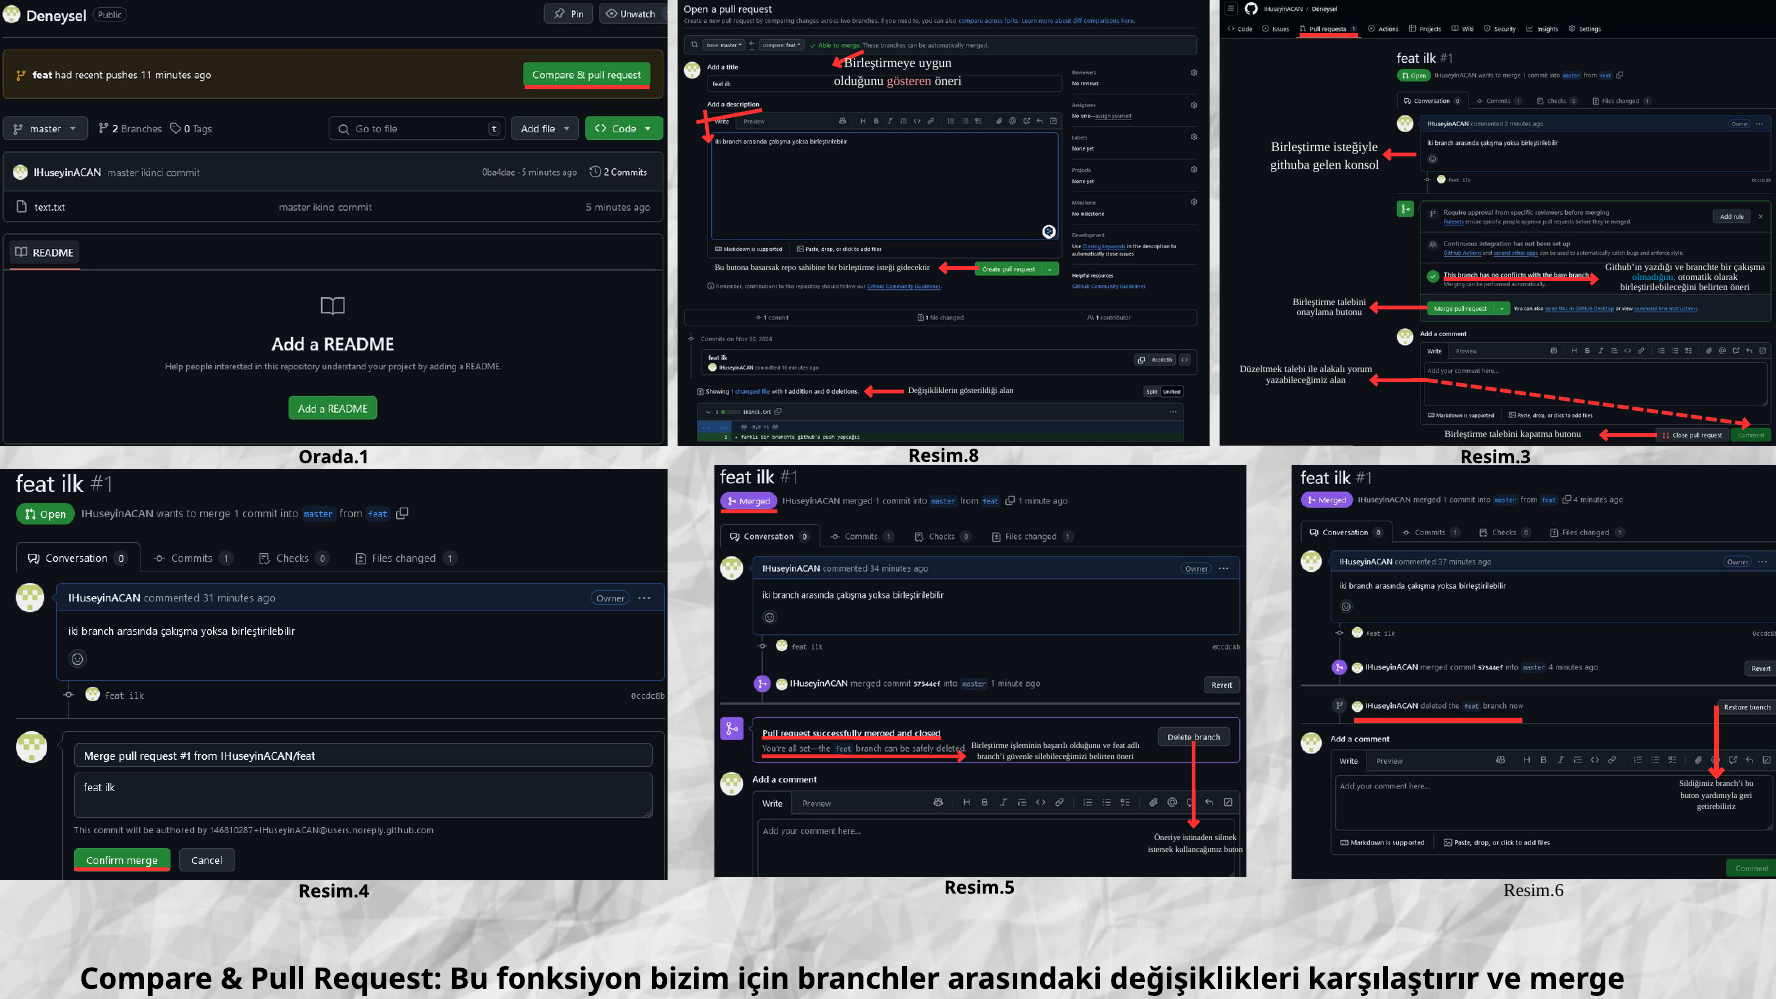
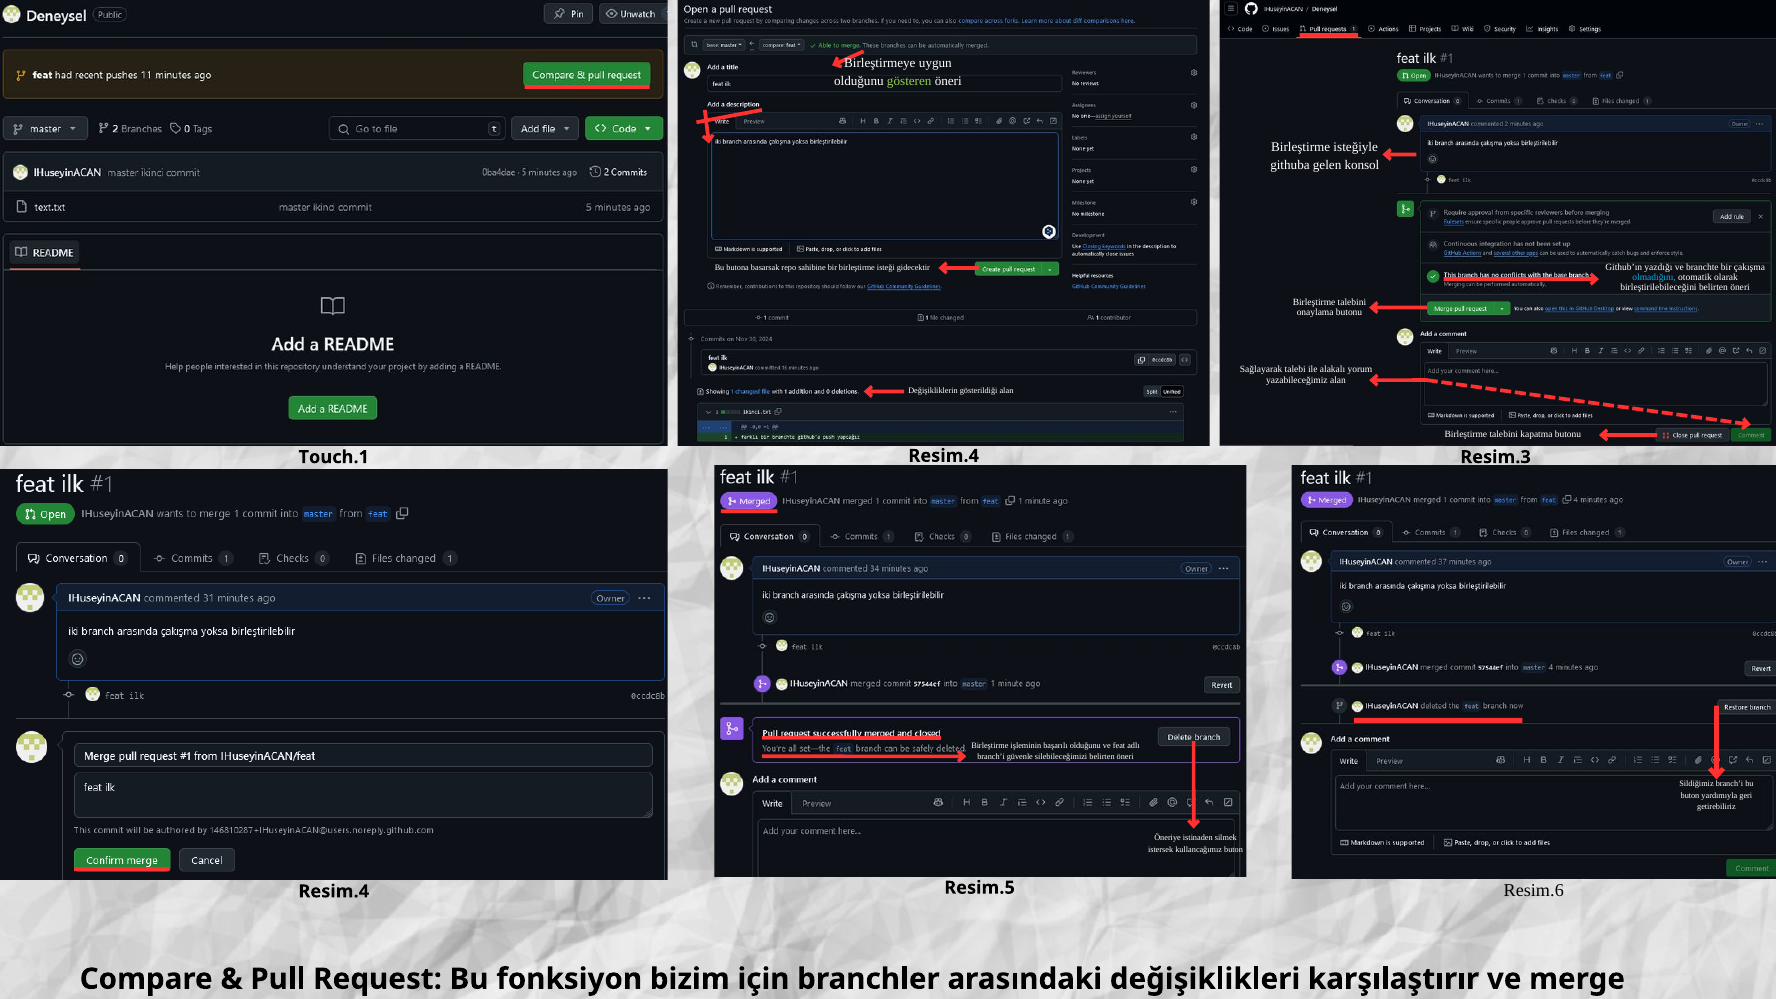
gösteren colour: pink -> light green (909, 82)
Düzeltmek: Düzeltmek -> Sağlayarak (1261, 370)
Resim.8: Resim.8 -> Resim.4 (944, 456)
Orada.1: Orada.1 -> Touch.1 (334, 457)
